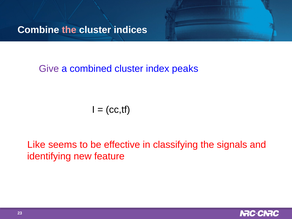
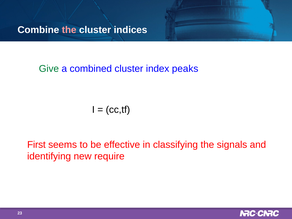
Give colour: purple -> green (49, 69)
Like: Like -> First (36, 145)
feature: feature -> require (109, 156)
